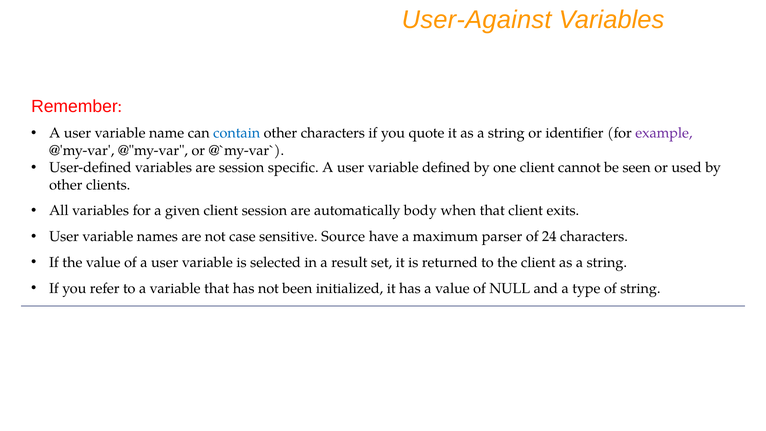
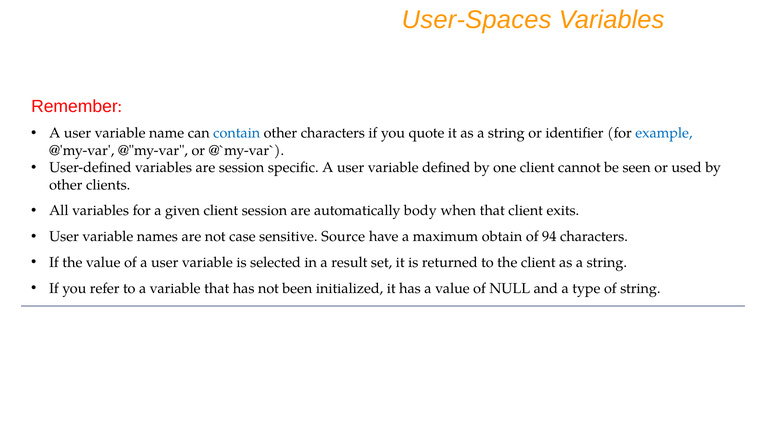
User-Against: User-Against -> User-Spaces (477, 20)
example colour: purple -> blue (664, 133)
parser: parser -> obtain (502, 237)
24: 24 -> 94 (549, 237)
